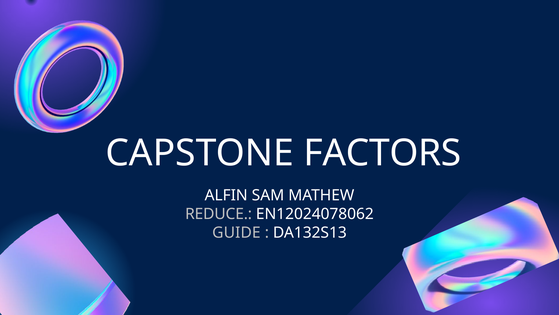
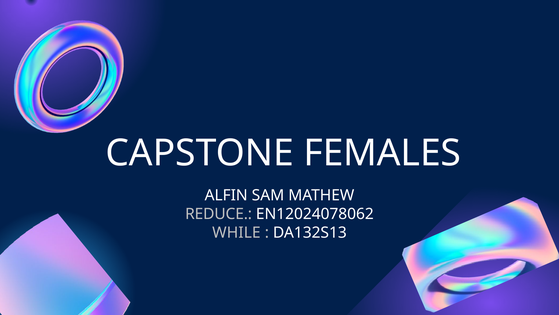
FACTORS: FACTORS -> FEMALES (382, 153)
GUIDE: GUIDE -> WHILE (236, 232)
